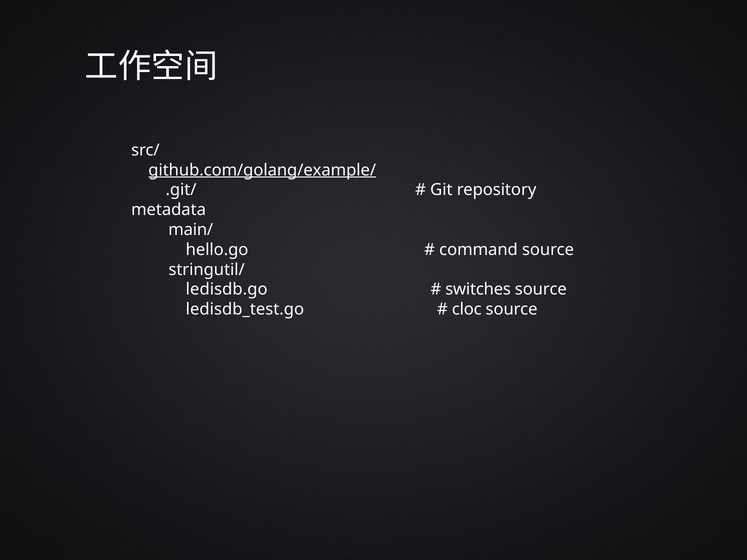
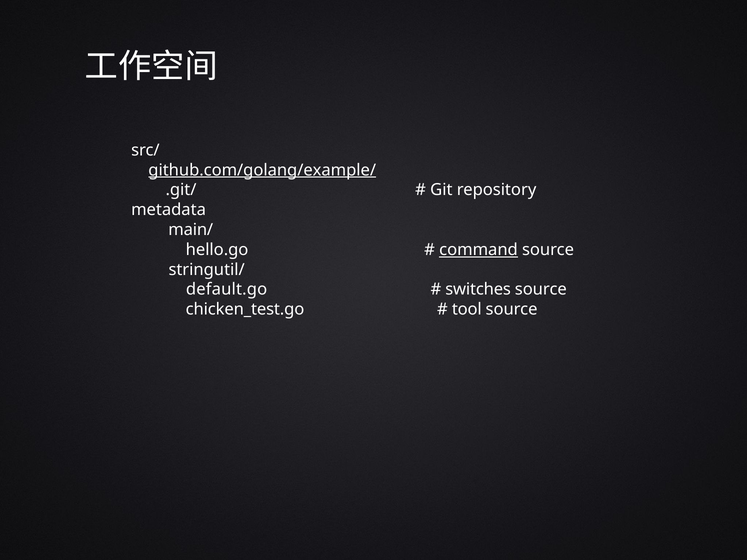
command underline: none -> present (479, 250)
ledisdb.go: ledisdb.go -> default.go (227, 290)
ledisdb_test.go: ledisdb_test.go -> chicken_test.go (245, 310)
cloc: cloc -> tool (467, 310)
